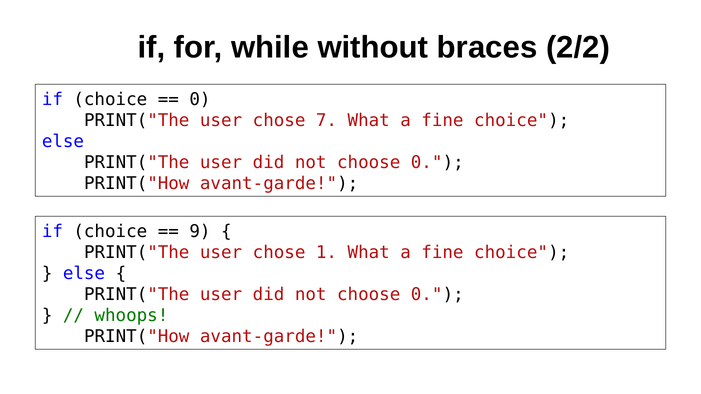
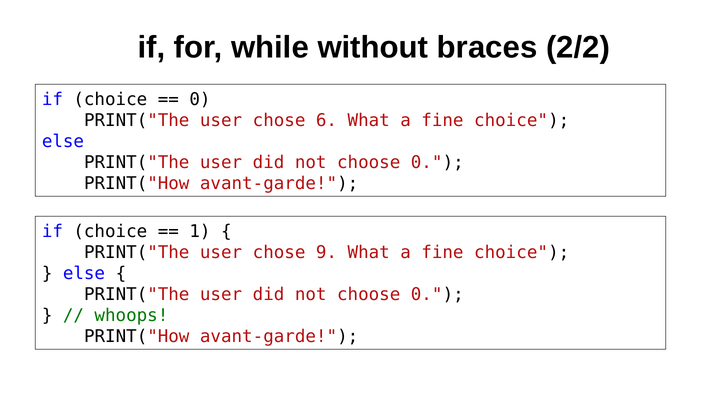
7: 7 -> 6 (326, 120)
9: 9 -> 1 (200, 231)
1: 1 -> 9 (326, 252)
